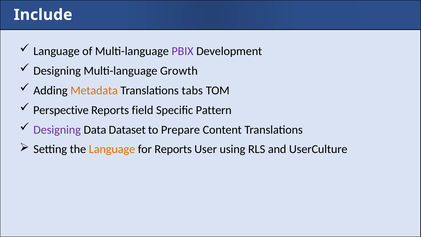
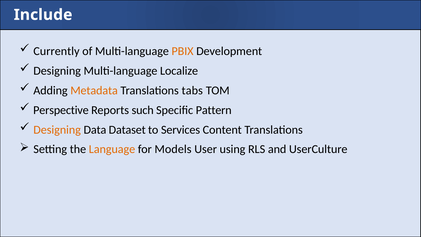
Language: Language -> Currently (56, 51)
PBIX colour: purple -> orange (183, 51)
Growth: Growth -> Localize (179, 71)
field: field -> such (143, 110)
Designing colour: purple -> orange (57, 130)
Prepare: Prepare -> Services (181, 130)
for Reports: Reports -> Models (173, 149)
